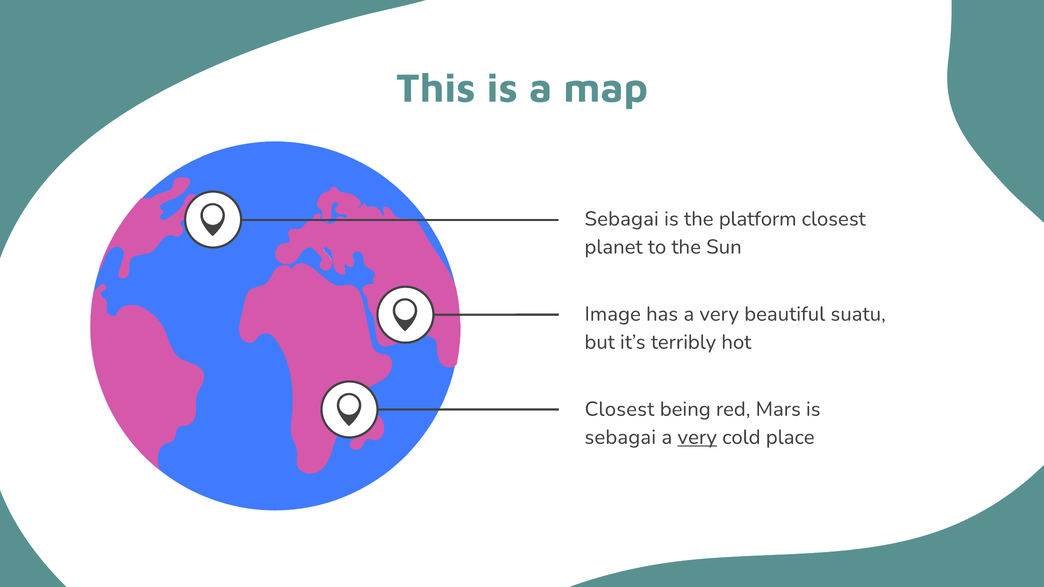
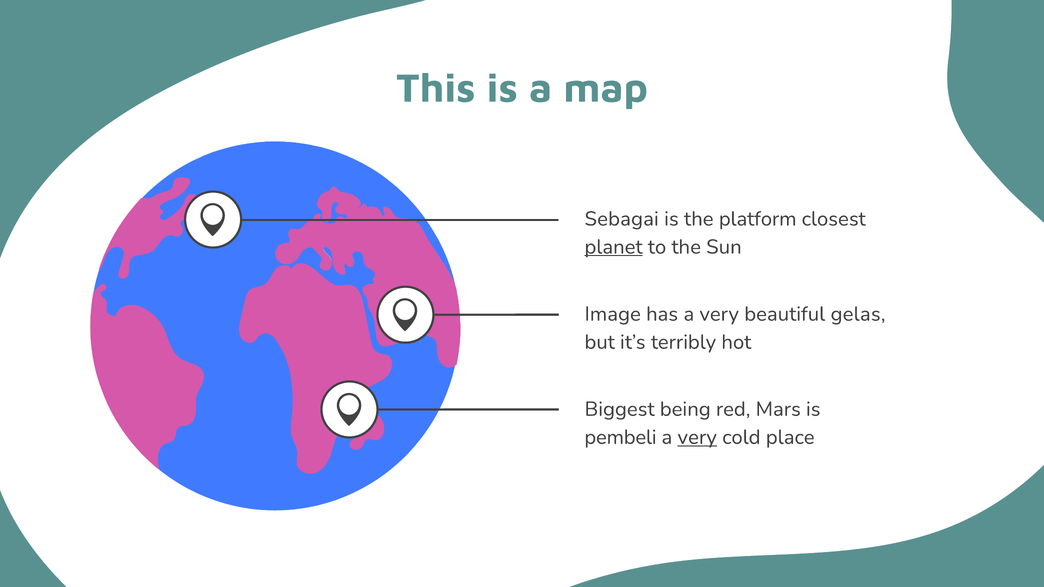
planet underline: none -> present (614, 247)
suatu: suatu -> gelas (858, 314)
Closest: Closest -> Biggest (620, 409)
sebagai: sebagai -> pembeli (620, 437)
